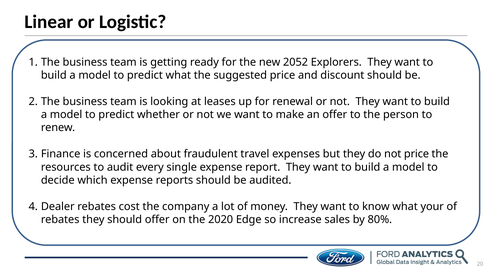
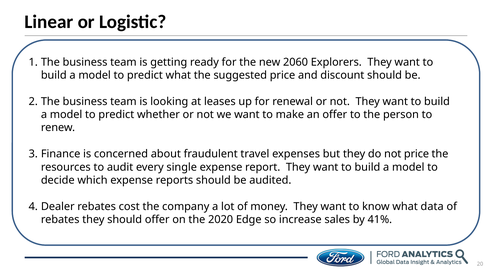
2052: 2052 -> 2060 (296, 62)
your: your -> data (432, 206)
80%: 80% -> 41% (380, 219)
